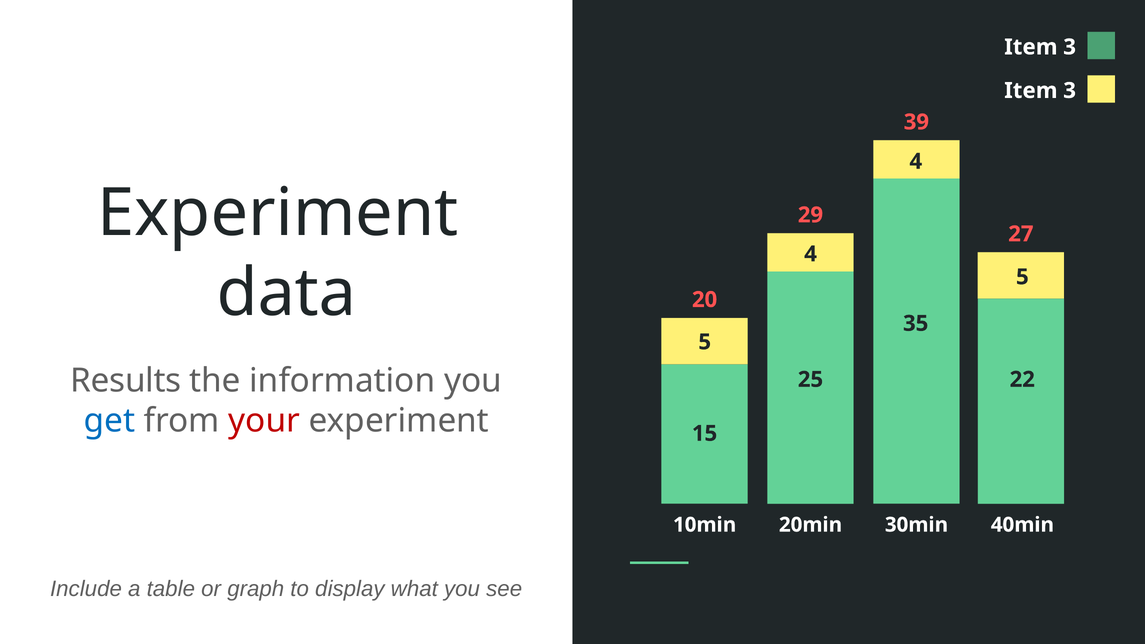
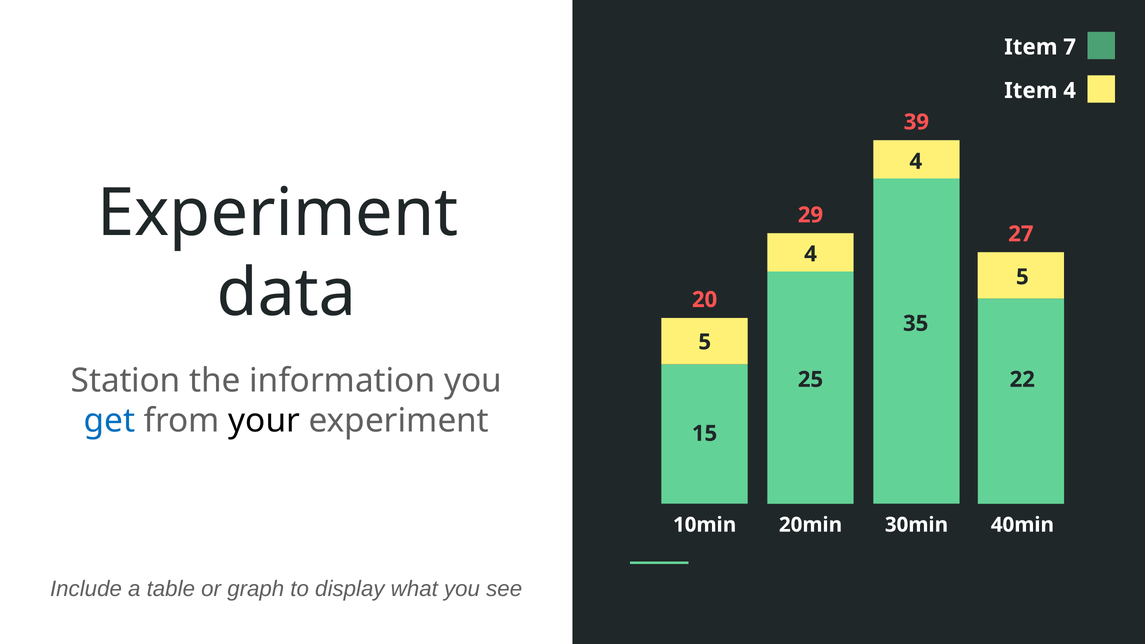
3: 3 -> 7 (1070, 47)
3: 3 -> 4 (1070, 91)
Results: Results -> Station (126, 381)
your colour: red -> black (264, 421)
